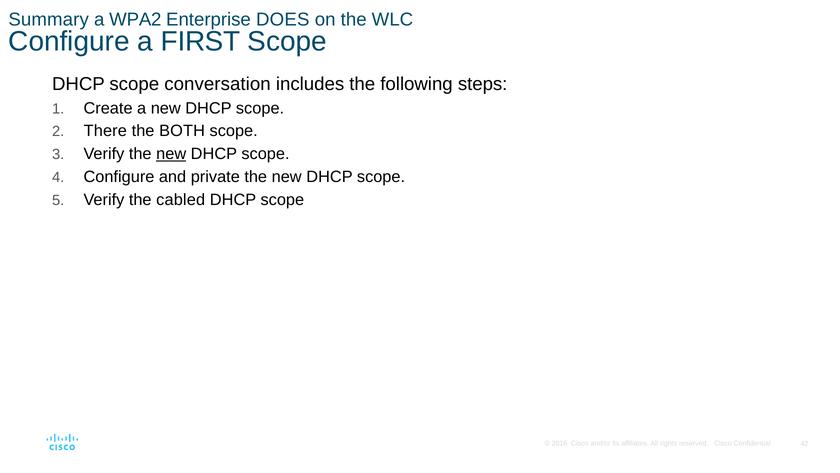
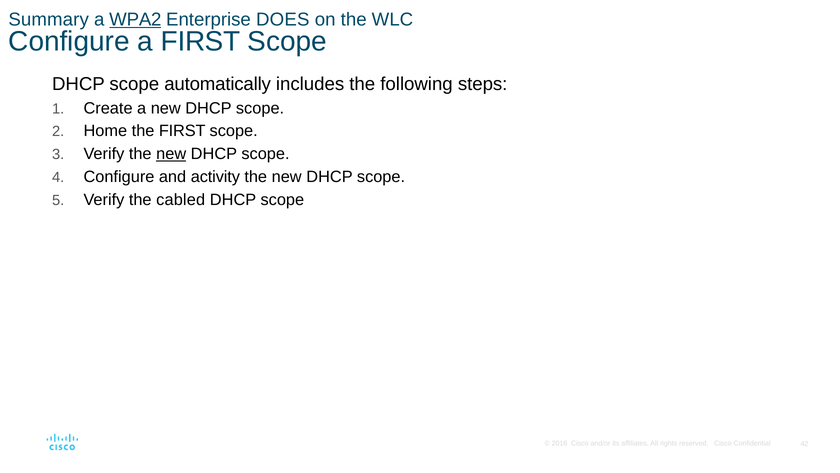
WPA2 underline: none -> present (135, 19)
conversation: conversation -> automatically (218, 84)
There: There -> Home (105, 131)
the BOTH: BOTH -> FIRST (182, 131)
private: private -> activity (215, 177)
